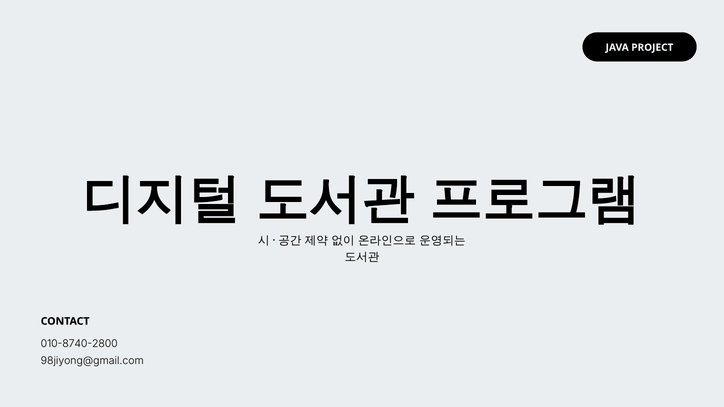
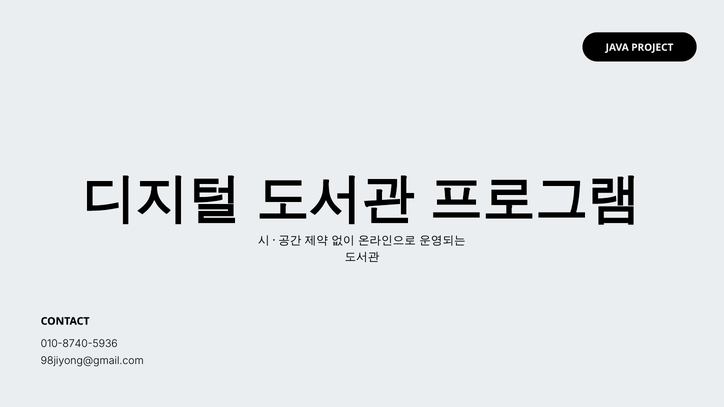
010-8740-2800: 010-8740-2800 -> 010-8740-5936 (79, 344)
